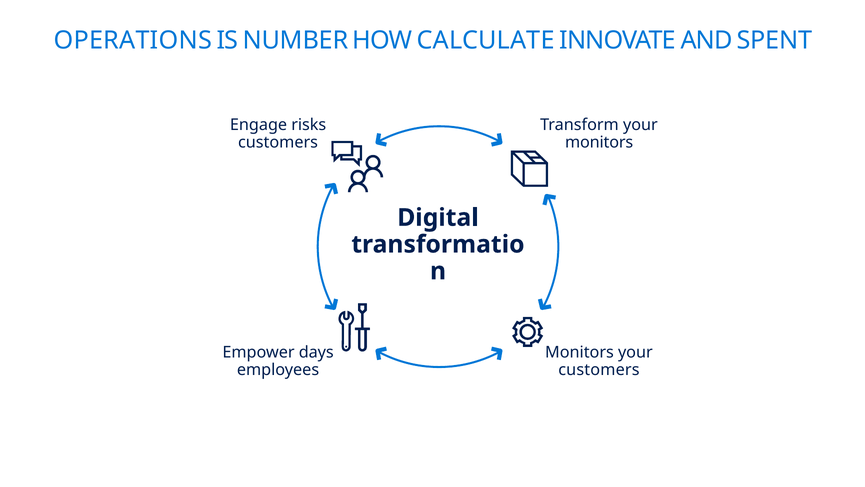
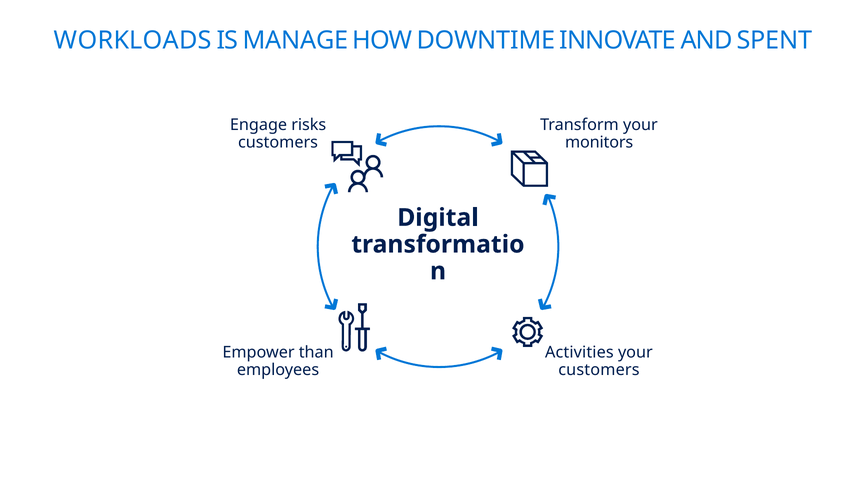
OPERATIONS: OPERATIONS -> WORKLOADS (133, 41)
NUMBER: NUMBER -> MANAGE (296, 41)
CALCULATE: CALCULATE -> DOWNTIME (486, 41)
days: days -> than (316, 352)
Monitors: Monitors -> Activities (579, 352)
